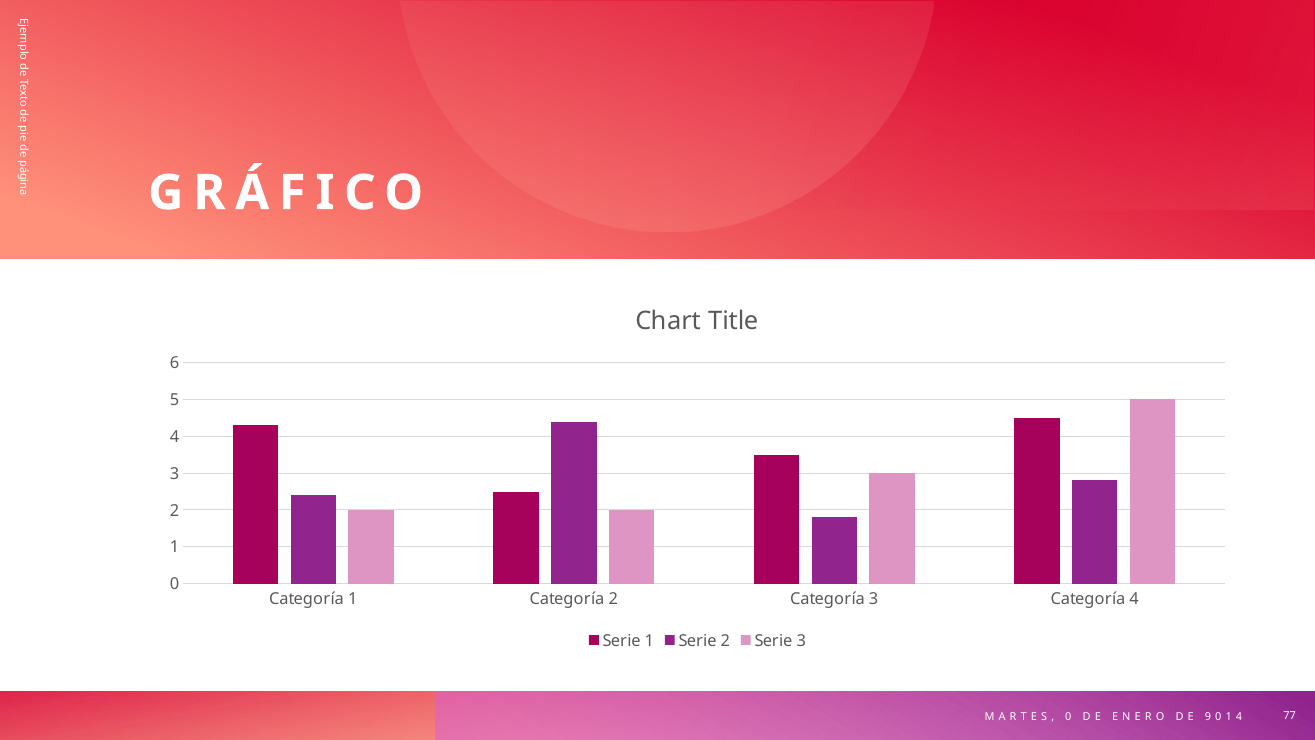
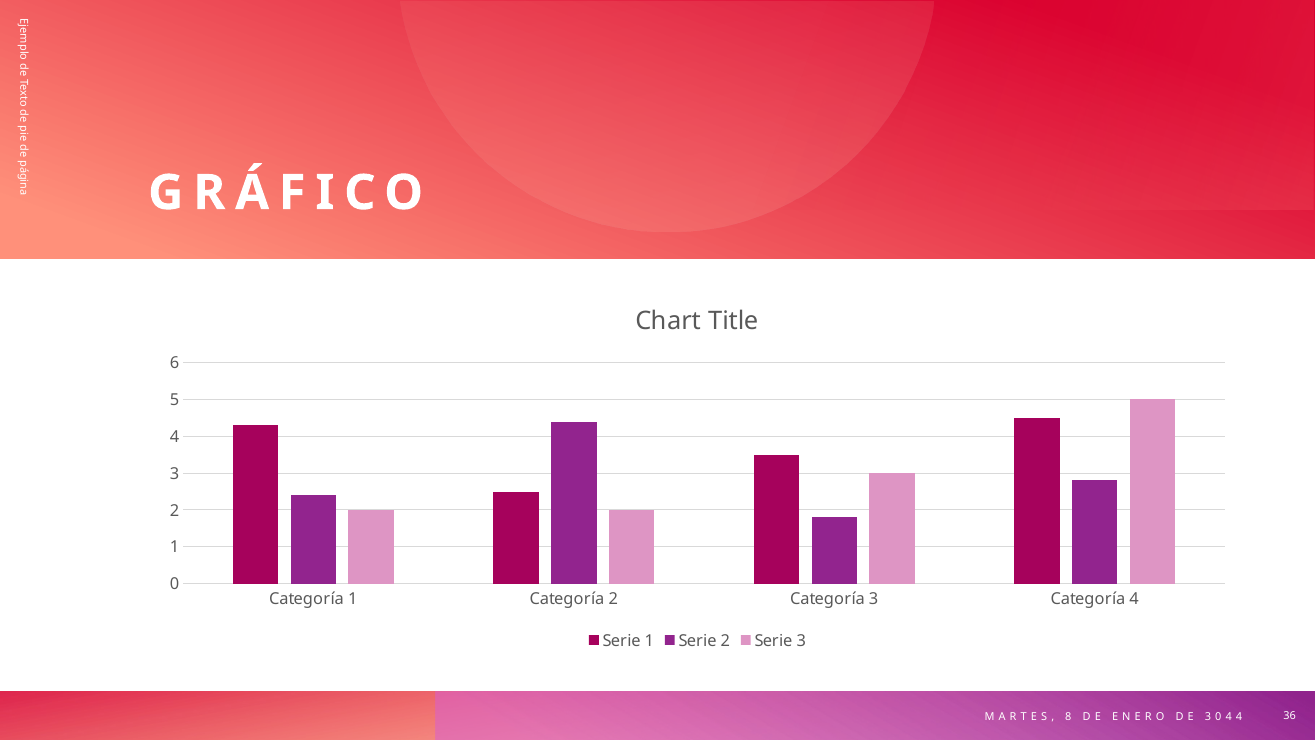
0: 0 -> 8 (1068, 716)
9: 9 -> 3 (1208, 716)
1: 1 -> 4 (1229, 716)
77: 77 -> 36 (1290, 715)
